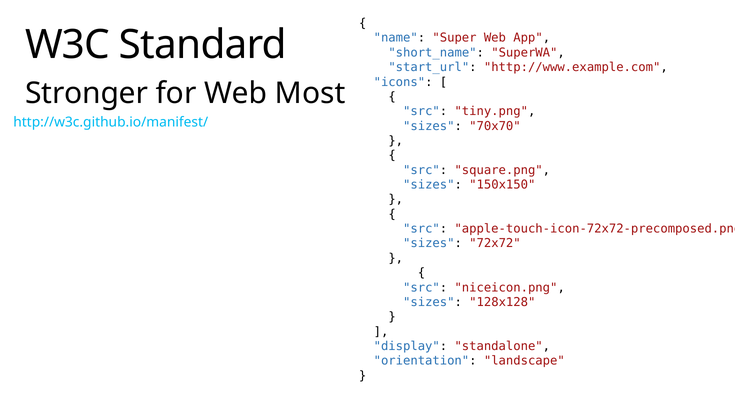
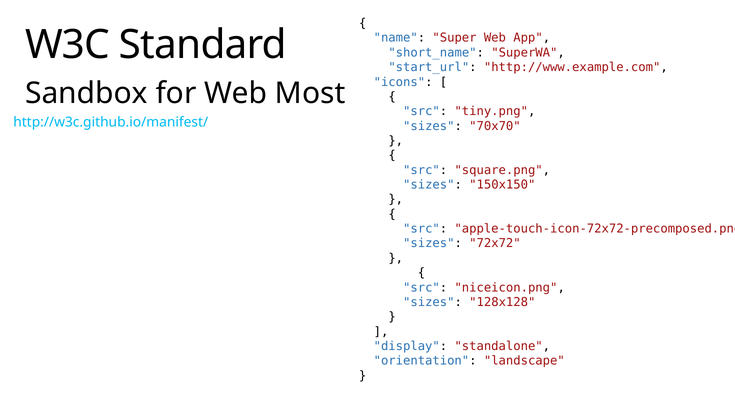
Stronger: Stronger -> Sandbox (86, 93)
